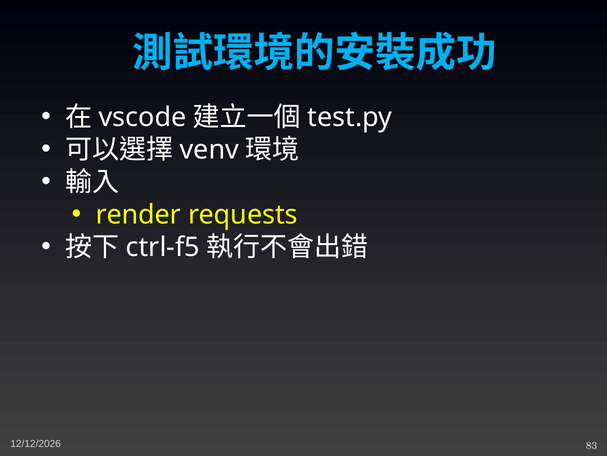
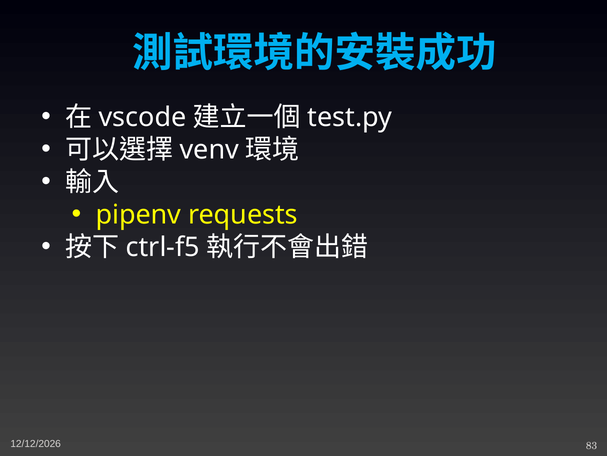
render: render -> pipenv (138, 214)
